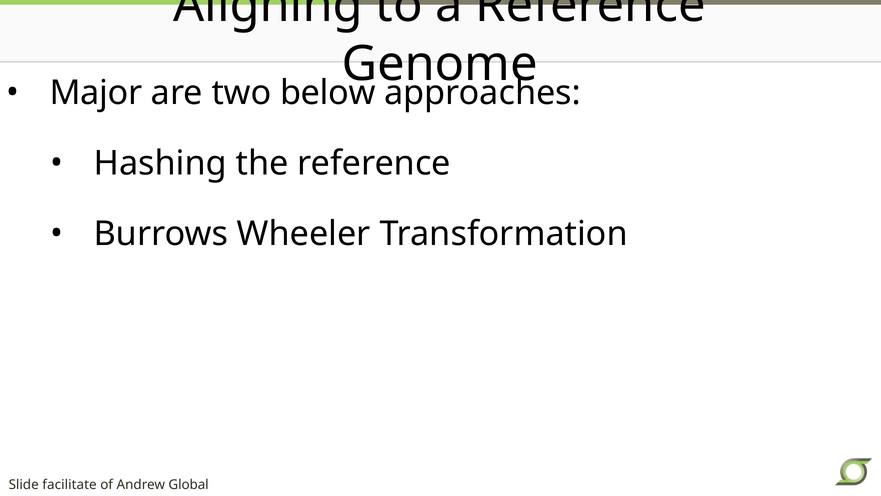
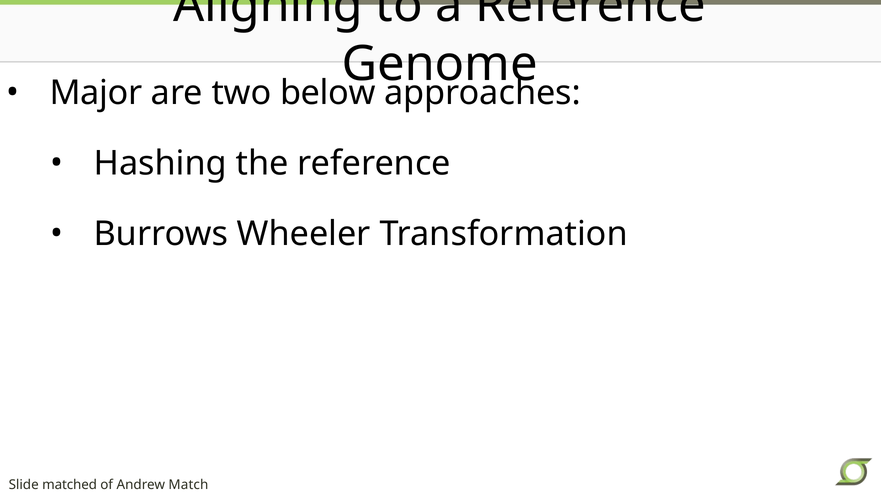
facilitate: facilitate -> matched (70, 484)
Global: Global -> Match (188, 484)
